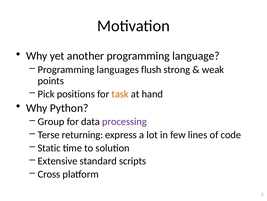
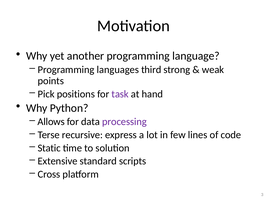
flush: flush -> third (151, 69)
task colour: orange -> purple (120, 94)
Group: Group -> Allows (51, 121)
returning: returning -> recursive (82, 134)
